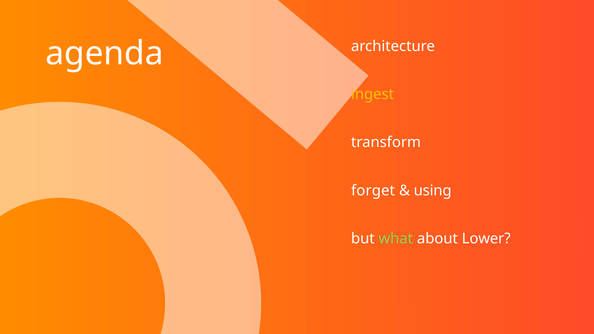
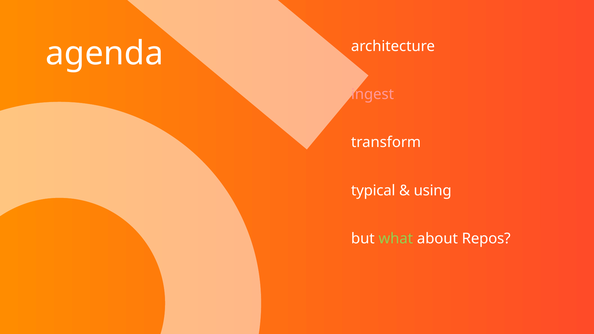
ingest colour: yellow -> pink (373, 94)
forget: forget -> typical (373, 191)
Lower: Lower -> Repos (486, 239)
